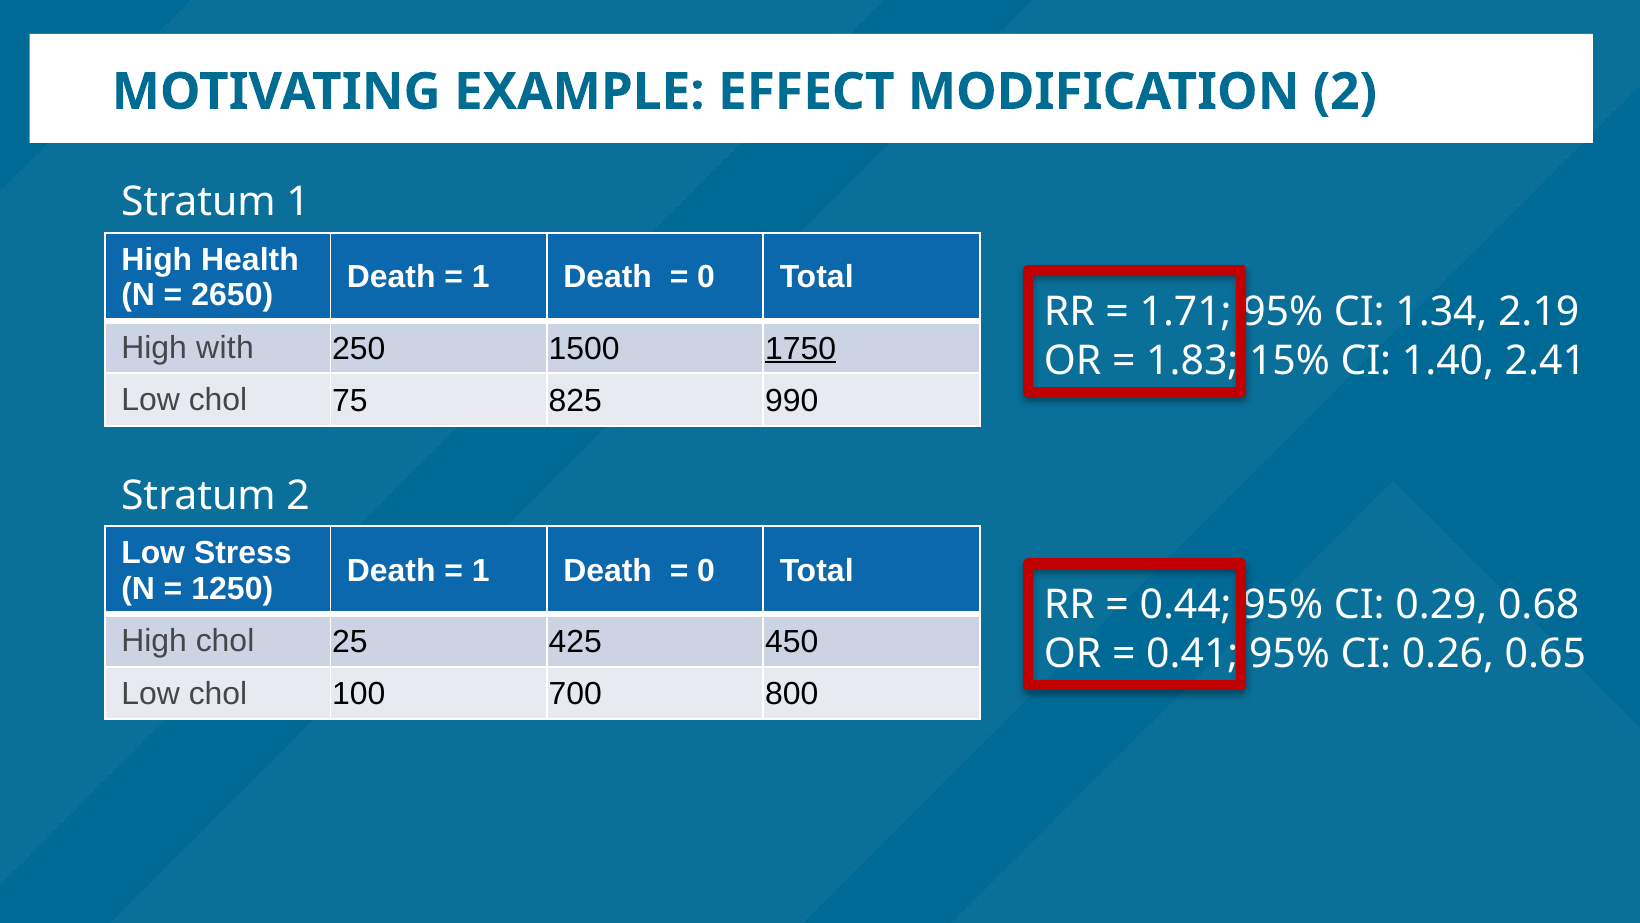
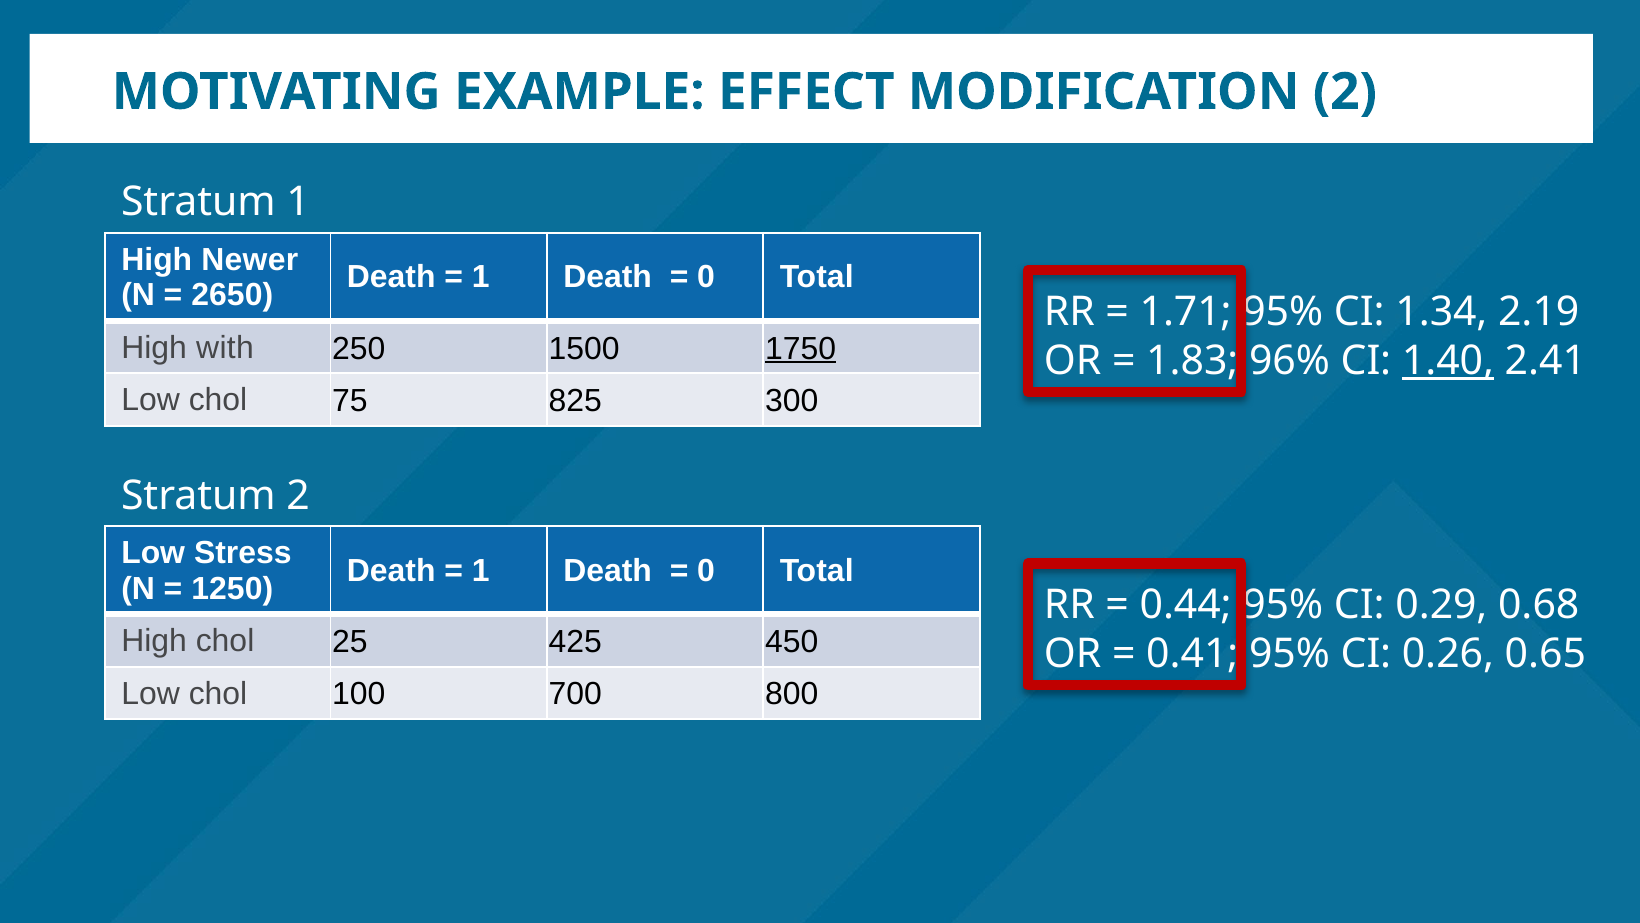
Health: Health -> Newer (250, 259)
15%: 15% -> 96% (1289, 361)
1.40 underline: none -> present (1448, 361)
990: 990 -> 300 (792, 401)
